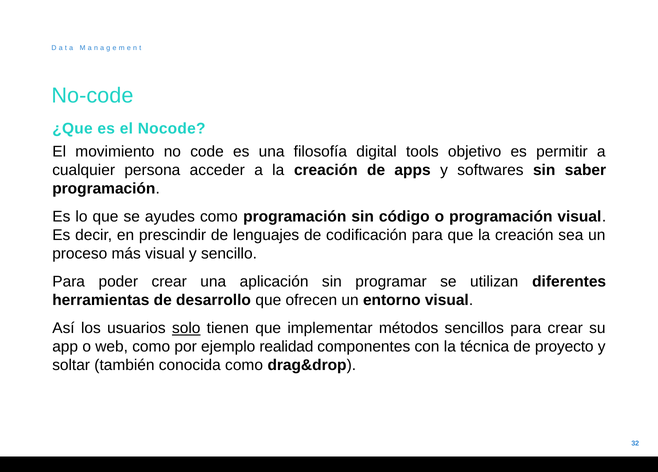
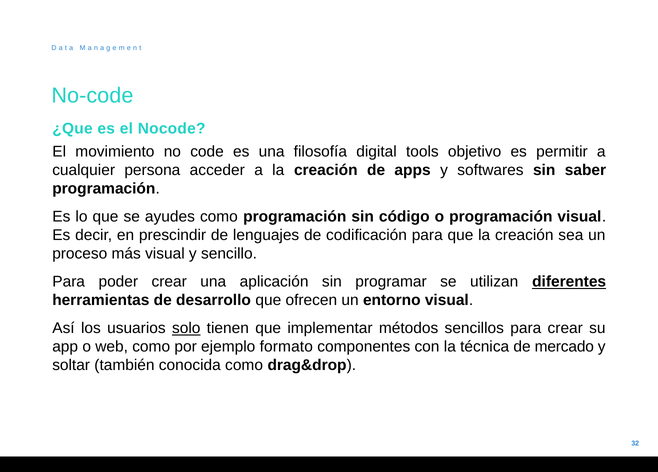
diferentes underline: none -> present (569, 281)
realidad: realidad -> formato (286, 346)
proyecto: proyecto -> mercado (564, 346)
